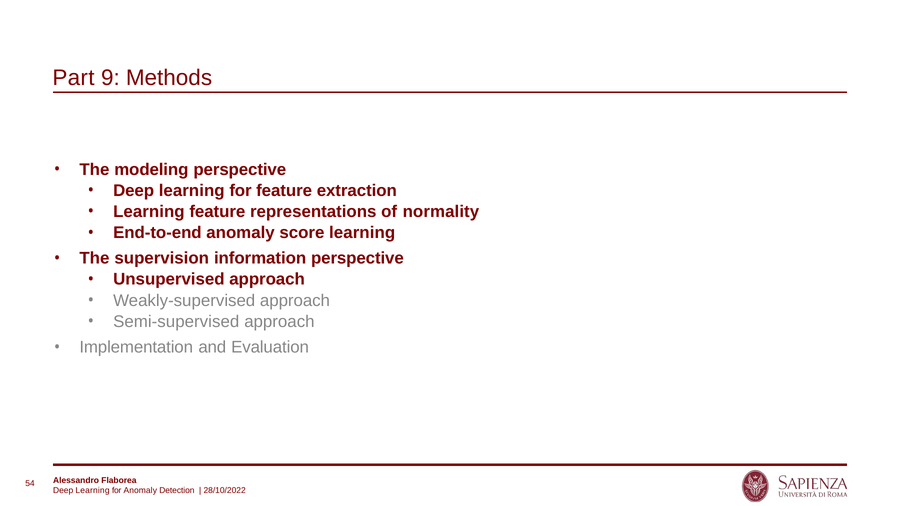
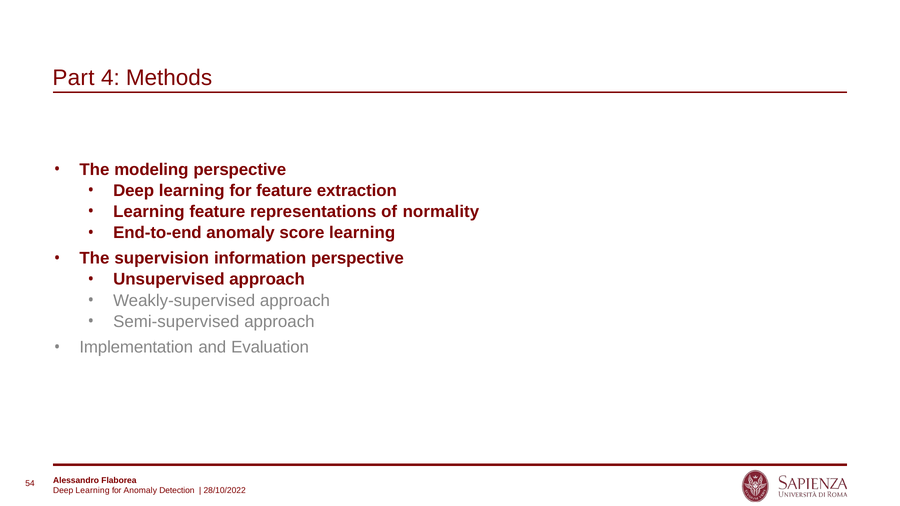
9: 9 -> 4 (110, 78)
